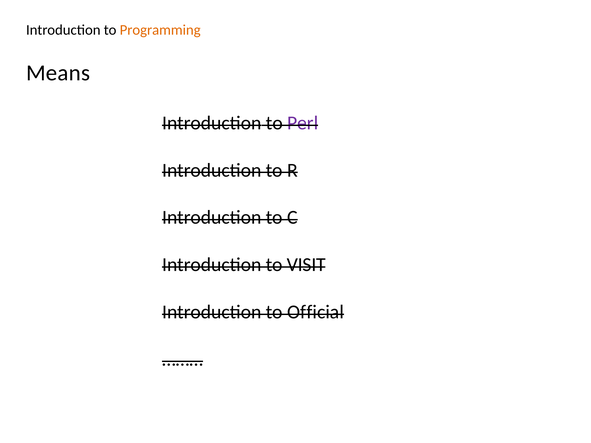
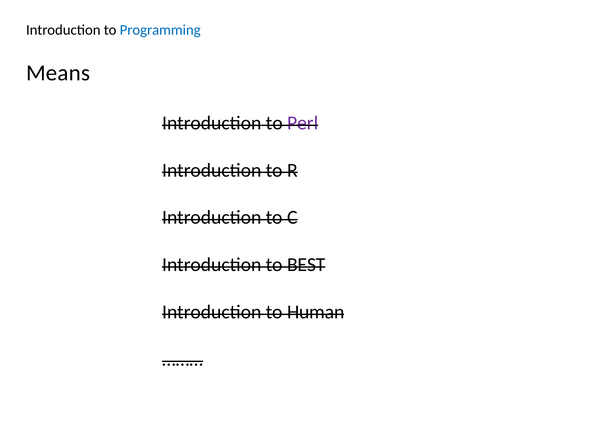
Programming colour: orange -> blue (160, 30)
VISIT: VISIT -> BEST (306, 265)
Official: Official -> Human (316, 312)
